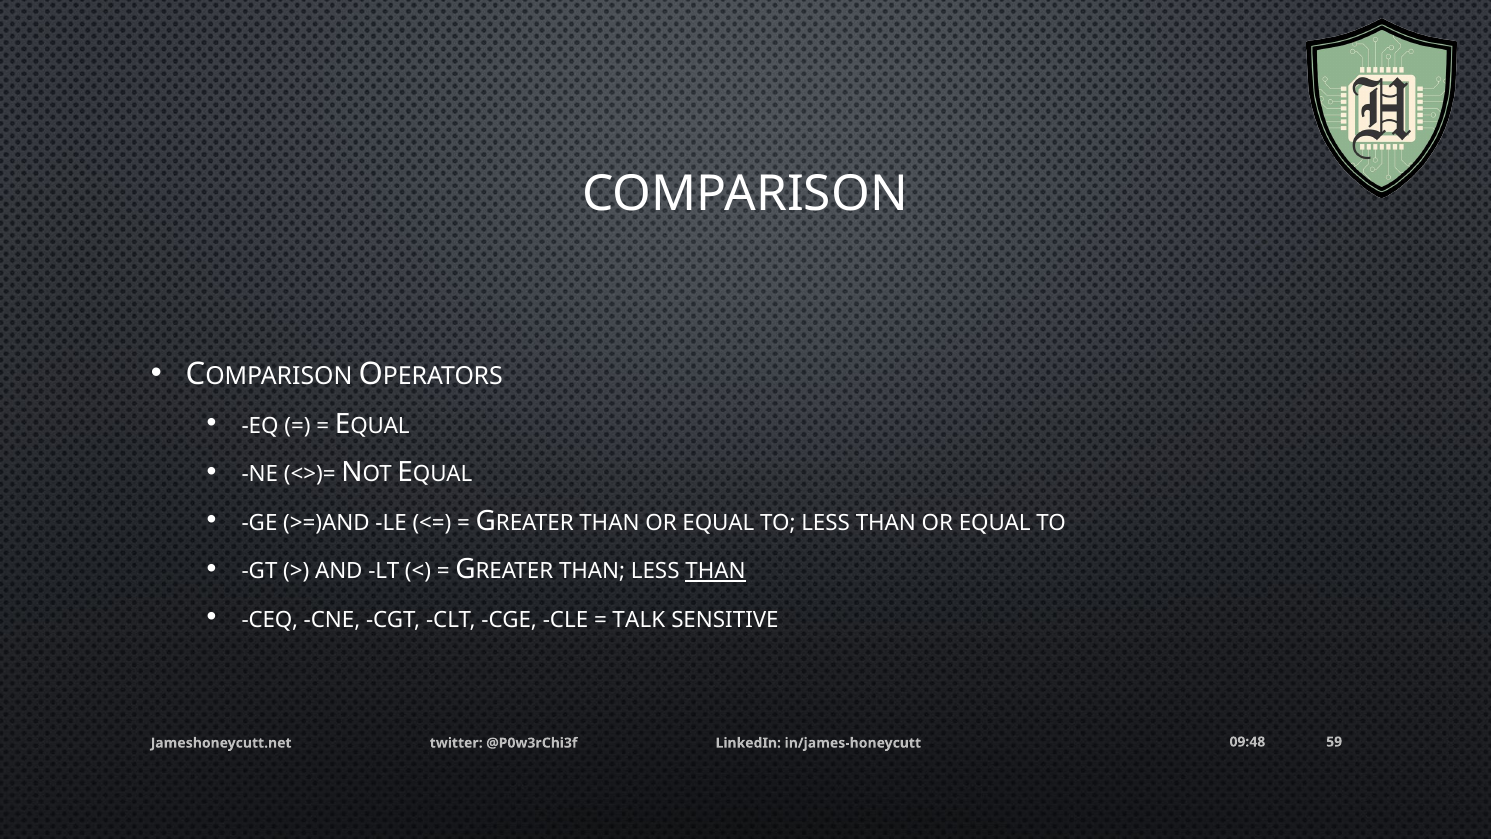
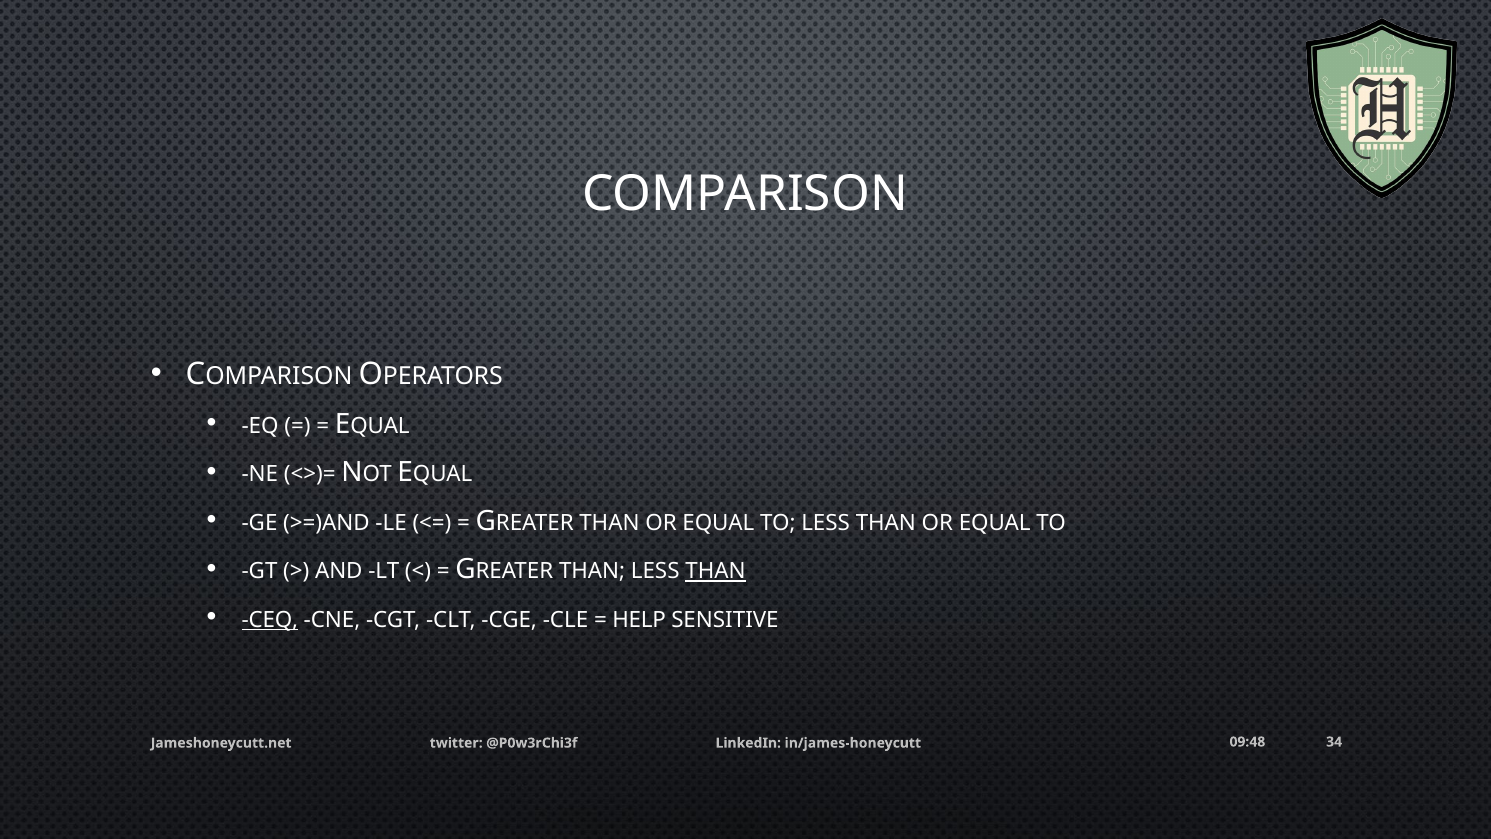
CEQ underline: none -> present (270, 620)
TALK: TALK -> HELP (639, 620)
59: 59 -> 34 (1334, 742)
